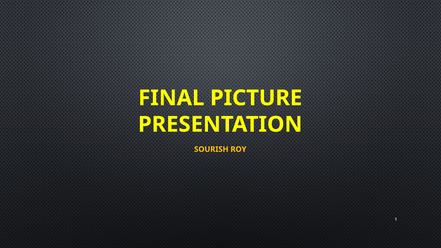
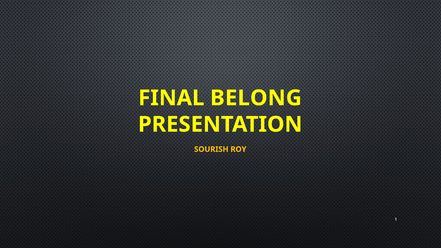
PICTURE: PICTURE -> BELONG (256, 98)
